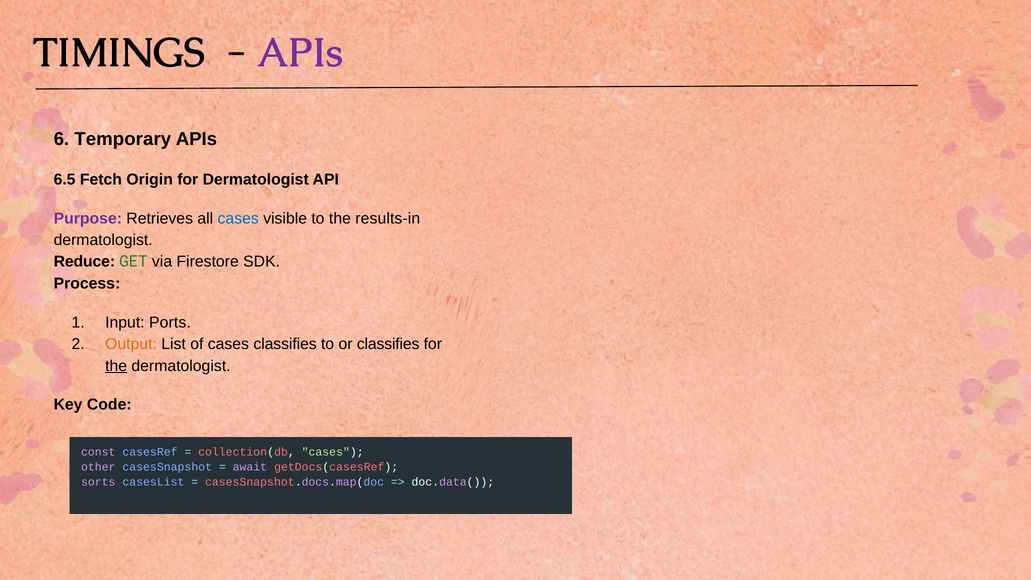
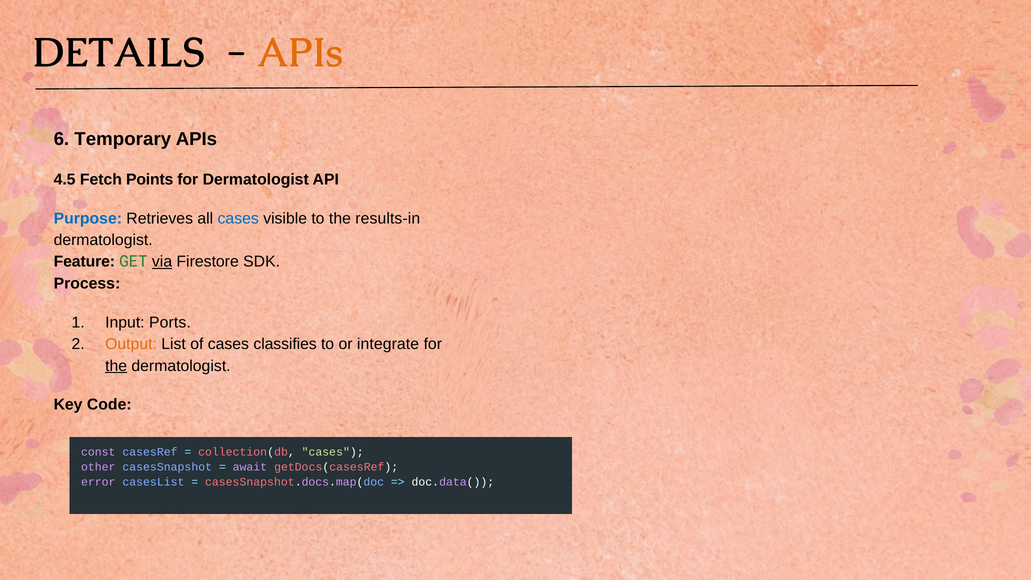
TIMINGS: TIMINGS -> DETAILS (119, 53)
APIs colour: purple -> orange (300, 53)
6.5: 6.5 -> 4.5 (65, 179)
Origin: Origin -> Points (150, 179)
Purpose colour: purple -> blue (88, 218)
Reduce: Reduce -> Feature (84, 262)
via underline: none -> present (162, 262)
or classifies: classifies -> integrate (388, 344)
sorts: sorts -> error (98, 482)
